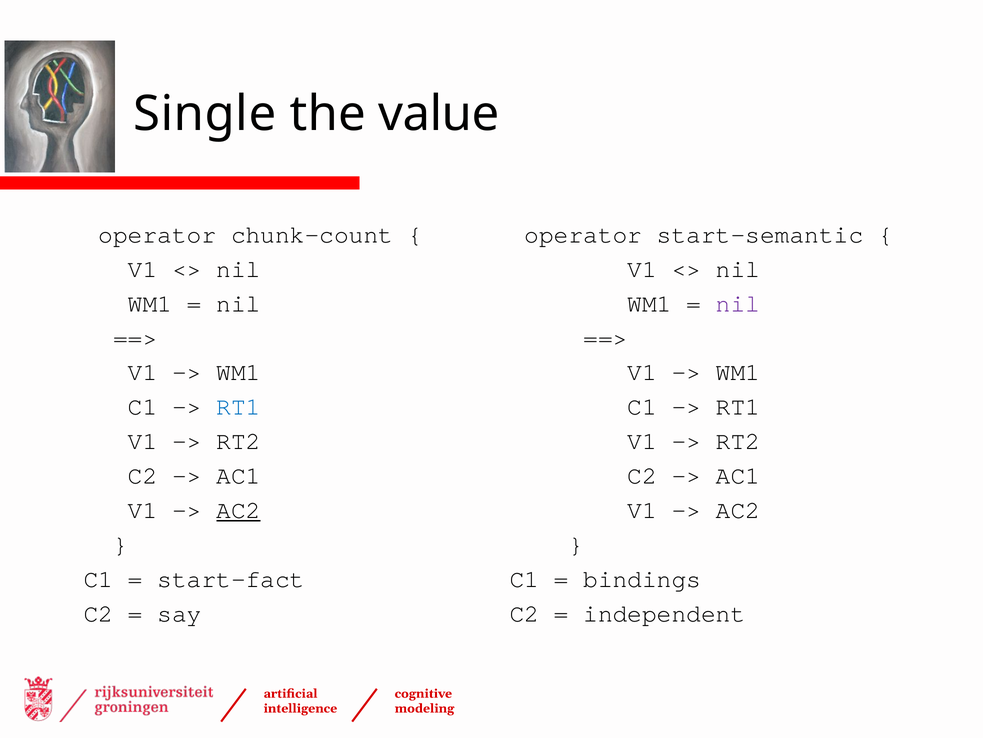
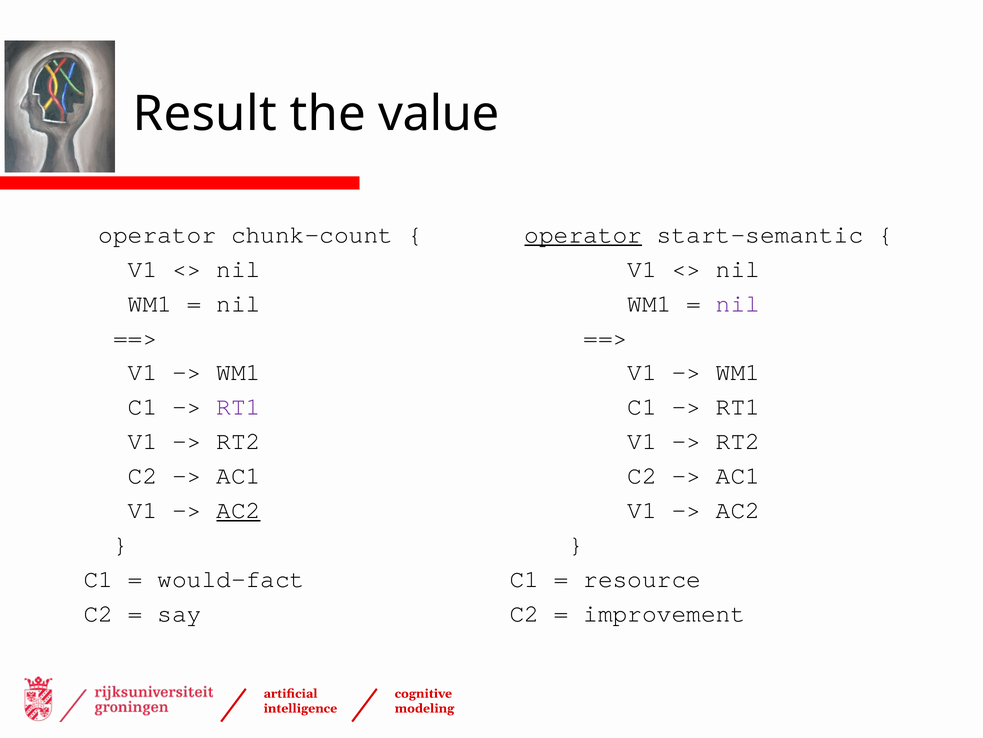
Single: Single -> Result (205, 114)
operator underline: none -> present (583, 234)
RT1 colour: blue -> purple (238, 406)
start-fact: start-fact -> would-fact (231, 578)
bindings: bindings -> resource (642, 578)
independent: independent -> improvement (664, 613)
